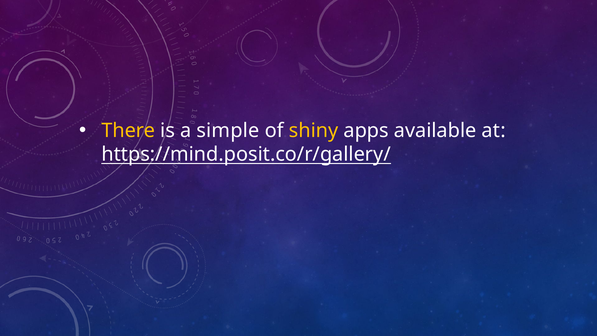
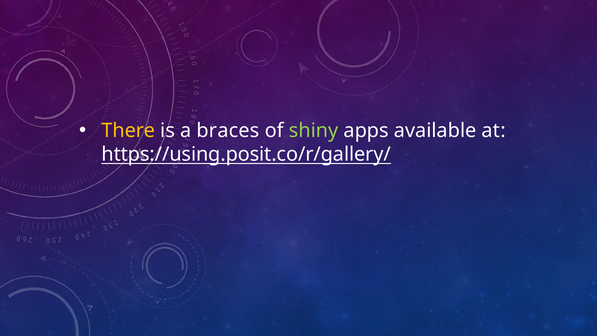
simple: simple -> braces (228, 130)
shiny colour: yellow -> light green (314, 130)
https://mind.posit.co/r/gallery/: https://mind.posit.co/r/gallery/ -> https://using.posit.co/r/gallery/ (246, 154)
